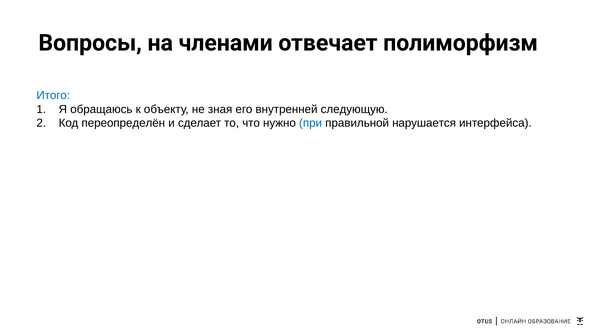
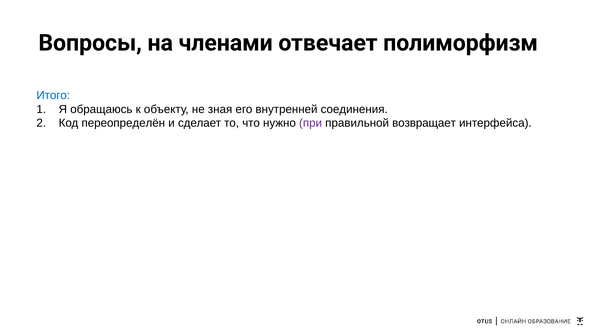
следующую: следующую -> соединения (354, 109)
при colour: blue -> purple (311, 123)
нарушается: нарушается -> возвращает (424, 123)
